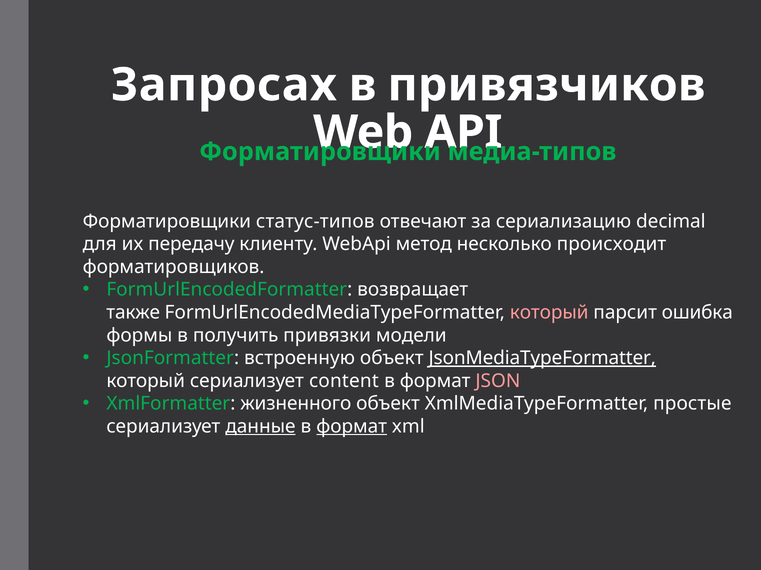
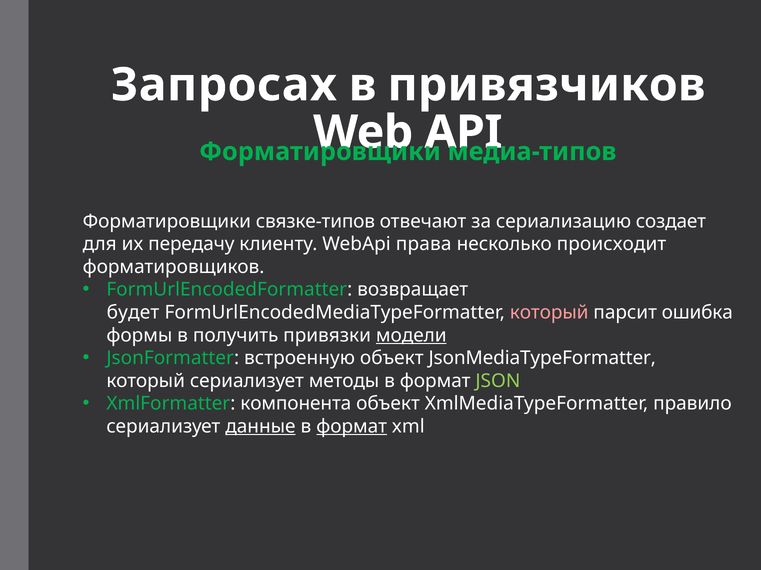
статус-типов: статус-типов -> связке-типов (315, 222)
decimal: decimal -> создает (671, 222)
метод: метод -> права (424, 244)
также: также -> будет (133, 313)
модели underline: none -> present (411, 336)
JsonMediaTypeFormatter underline: present -> none (542, 359)
content: content -> методы (344, 381)
JSON colour: pink -> light green (498, 381)
жизненного: жизненного -> компонента (296, 404)
простые: простые -> правило (692, 404)
